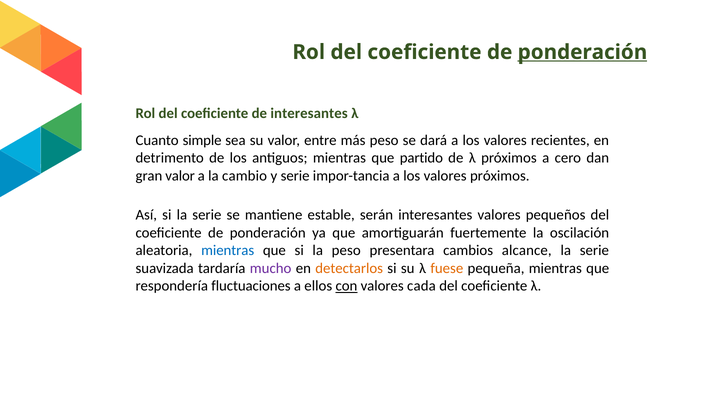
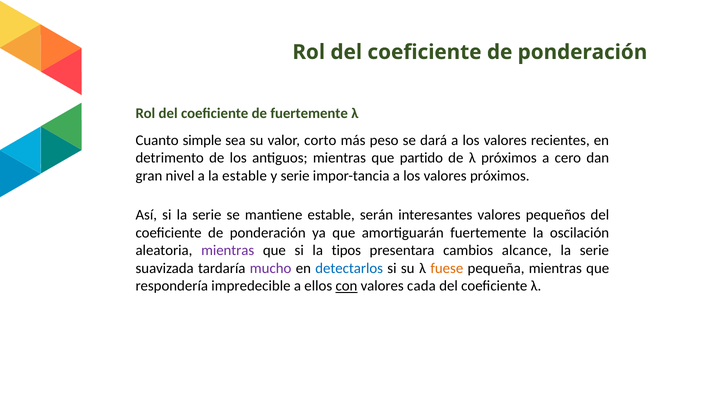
ponderación underline: present -> none (582, 52)
de interesantes: interesantes -> fuertemente (309, 113)
entre: entre -> corto (320, 140)
gran valor: valor -> nivel (180, 176)
la cambio: cambio -> estable (245, 176)
mientras colour: blue -> purple (228, 250)
la peso: peso -> tipos (346, 250)
detectarlos colour: orange -> blue (349, 268)
fluctuaciones: fluctuaciones -> impredecible (251, 286)
